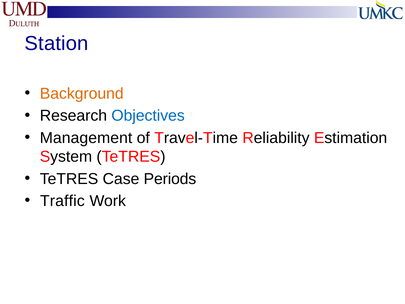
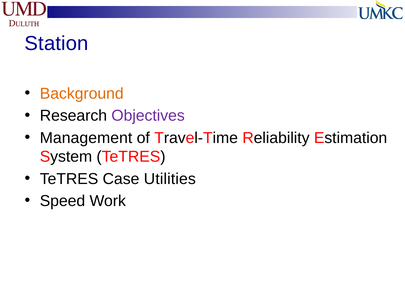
Objectives colour: blue -> purple (148, 116)
Periods: Periods -> Utilities (170, 179)
Traffic: Traffic -> Speed (62, 201)
